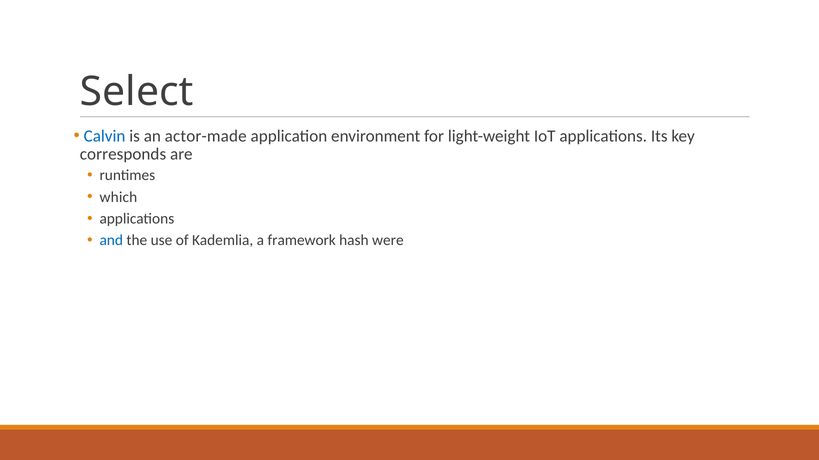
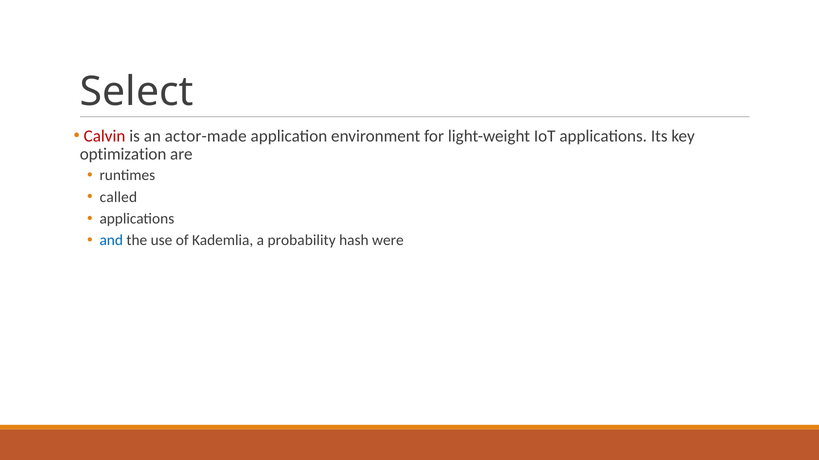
Calvin colour: blue -> red (105, 136)
corresponds: corresponds -> optimization (123, 155)
which: which -> called (118, 197)
framework: framework -> probability (302, 241)
